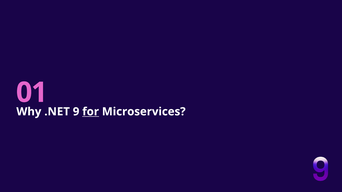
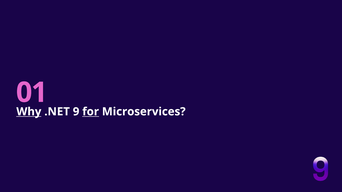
Why underline: none -> present (29, 112)
